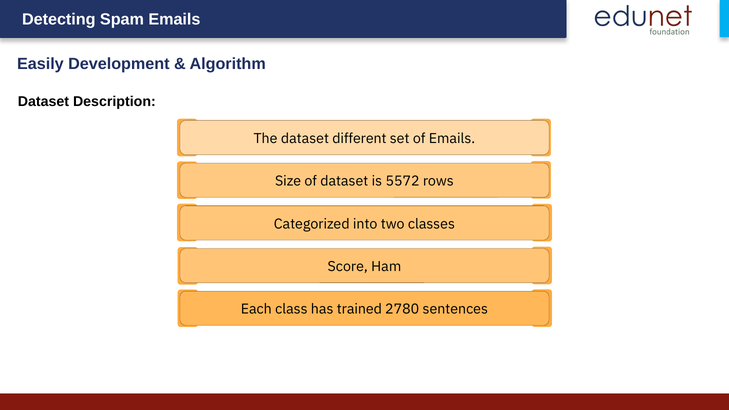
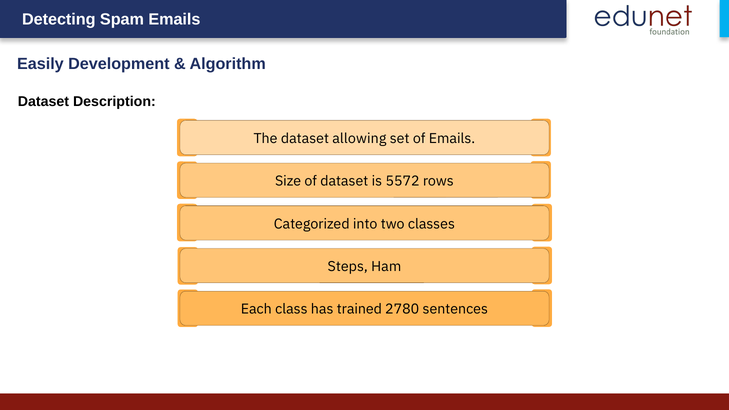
different: different -> allowing (359, 139)
Score: Score -> Steps (348, 267)
